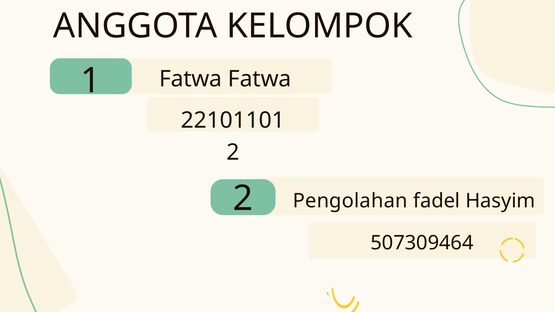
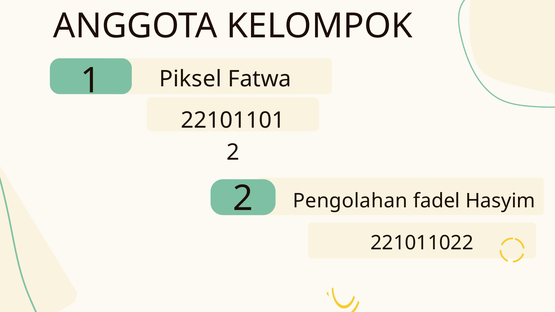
1 Fatwa: Fatwa -> Piksel (190, 79)
507309464: 507309464 -> 221011022 (422, 243)
